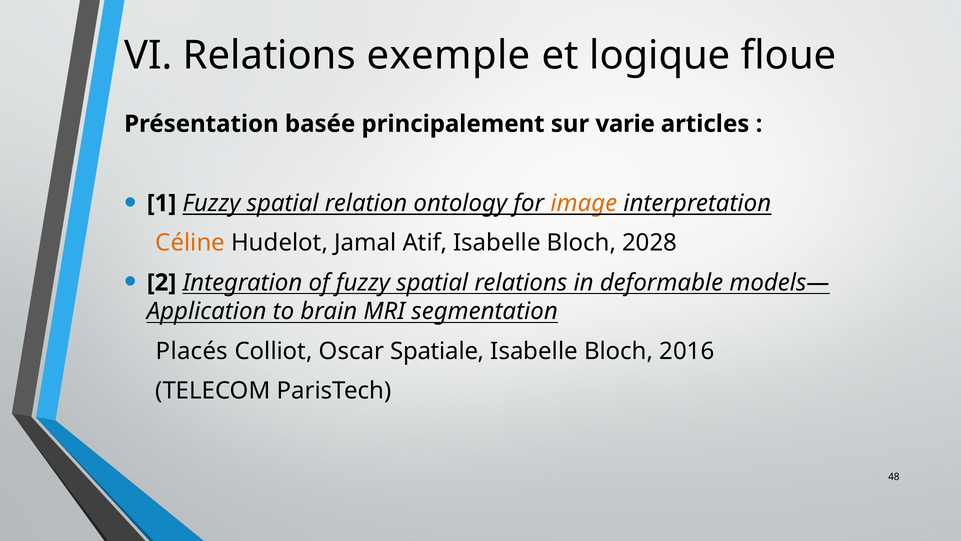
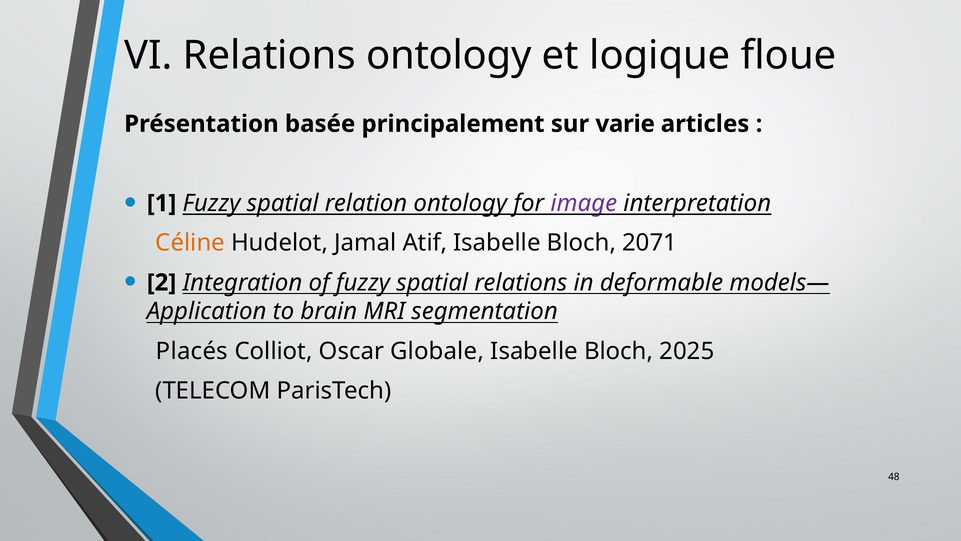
Relations exemple: exemple -> ontology (449, 56)
image colour: orange -> purple (584, 203)
2028: 2028 -> 2071 (650, 243)
Spatiale: Spatiale -> Globale (437, 351)
2016: 2016 -> 2025 (687, 351)
